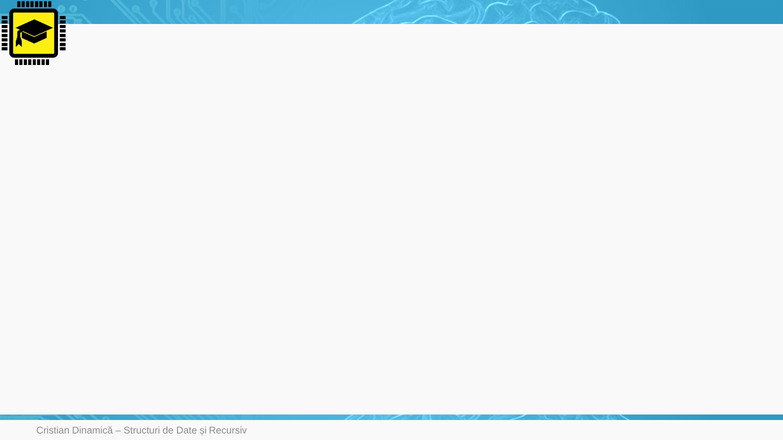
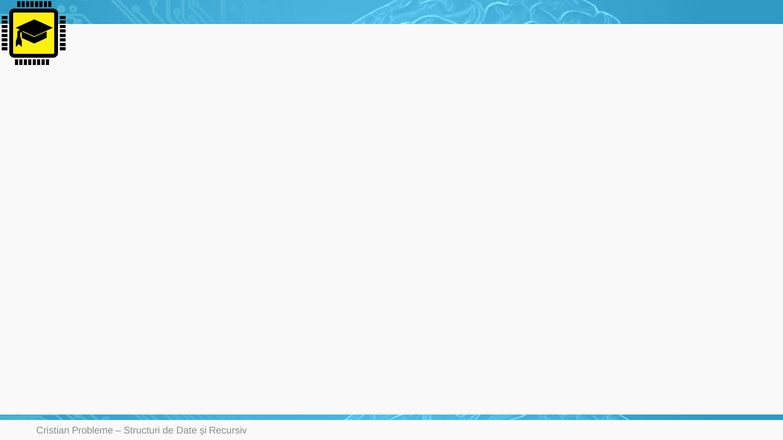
Dinamică: Dinamică -> Probleme (93, 431)
